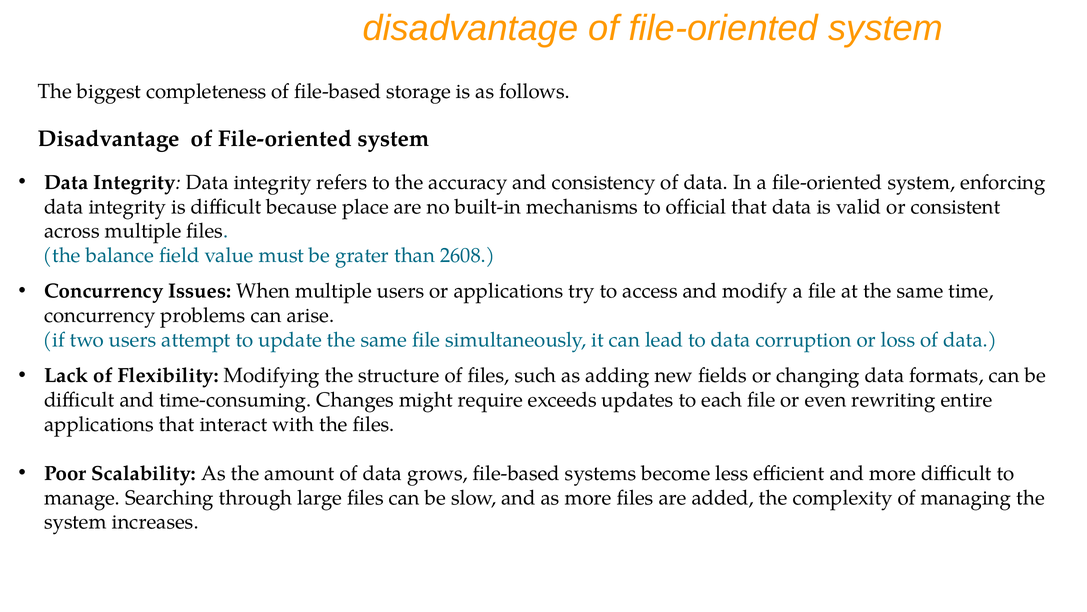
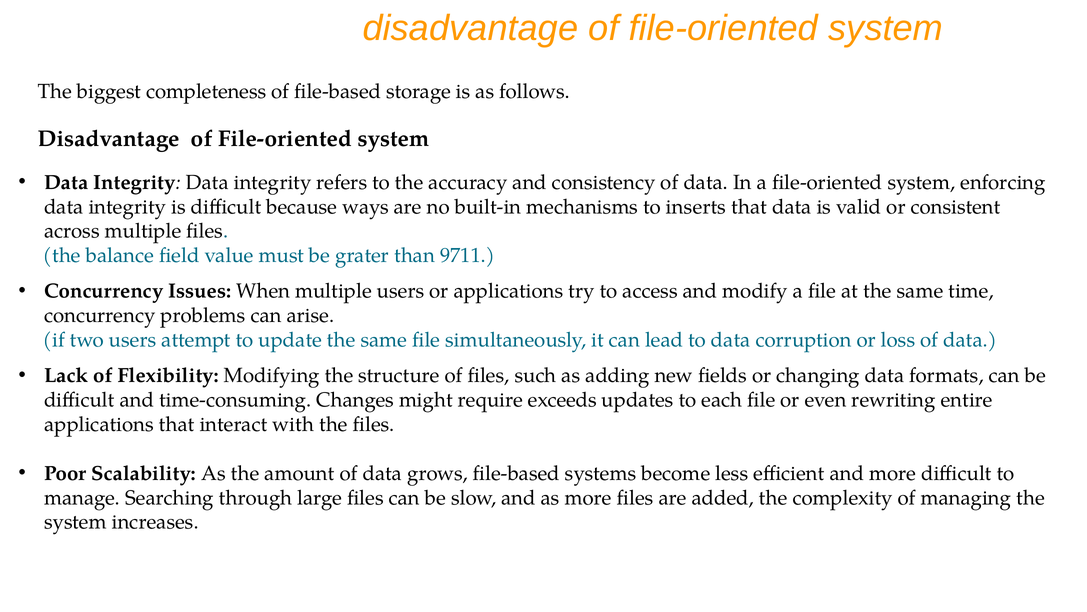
place: place -> ways (366, 207)
official: official -> inserts (696, 207)
2608: 2608 -> 9711 (468, 256)
